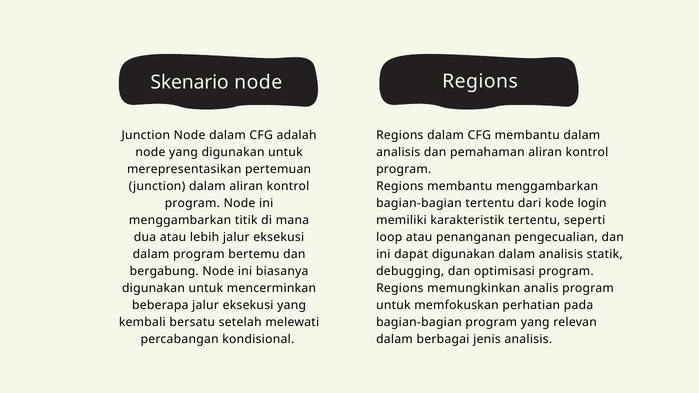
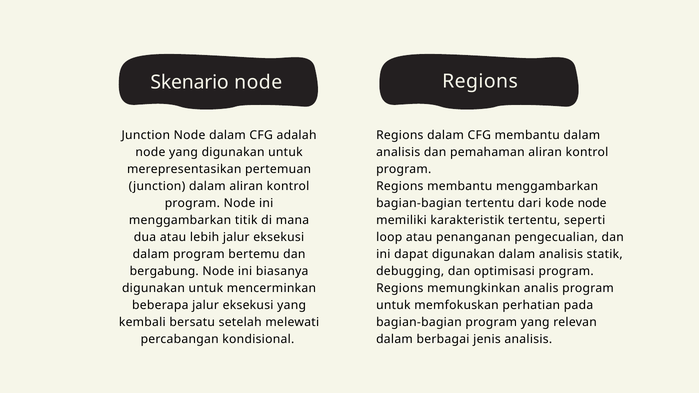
kode login: login -> node (592, 203)
